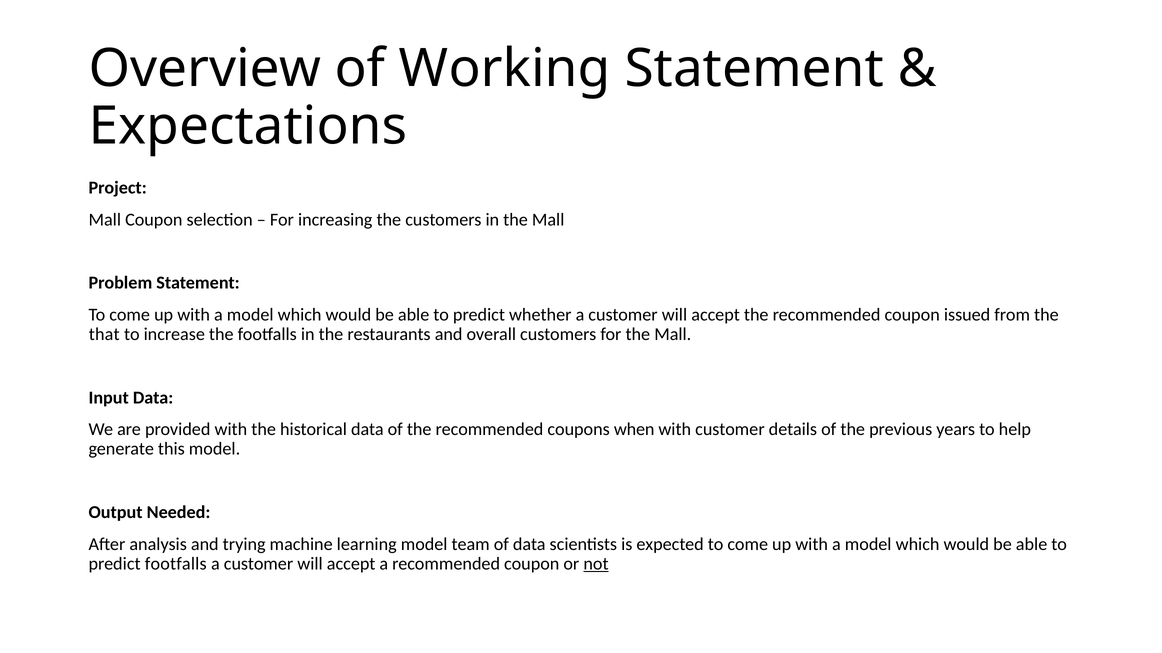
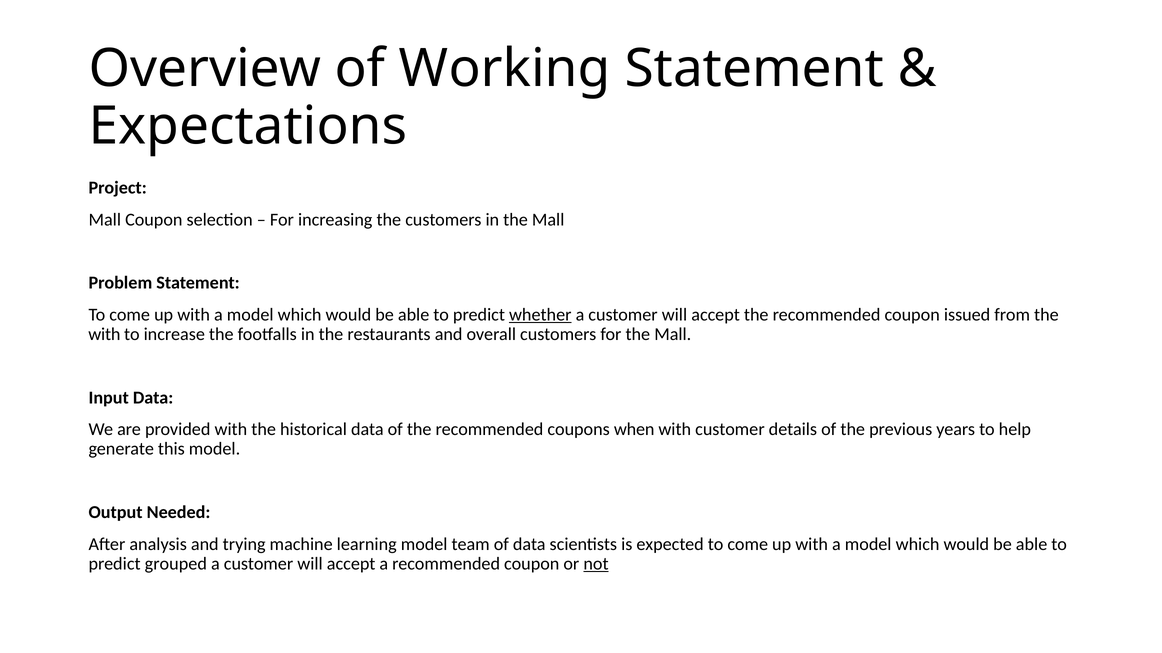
whether underline: none -> present (540, 315)
that: that -> with (104, 335)
predict footfalls: footfalls -> grouped (176, 564)
